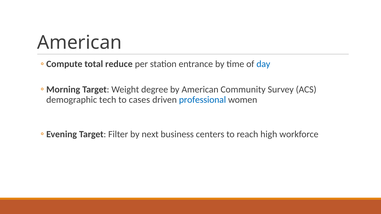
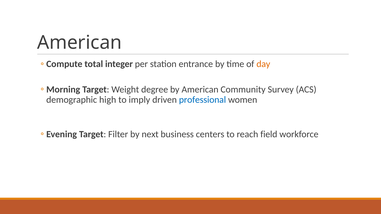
reduce: reduce -> integer (119, 64)
day colour: blue -> orange (263, 64)
tech: tech -> high (108, 100)
cases: cases -> imply (139, 100)
high: high -> field (269, 134)
